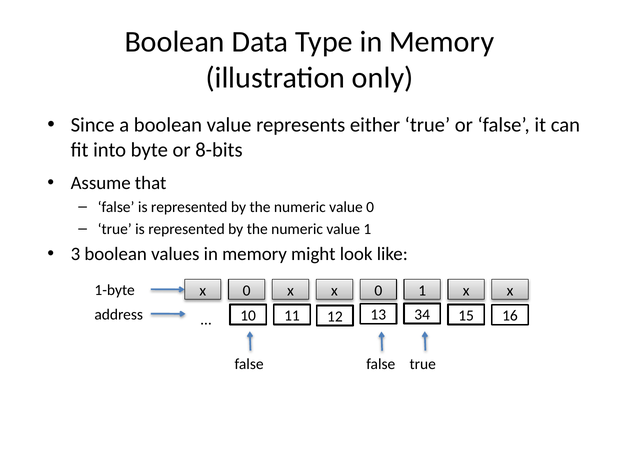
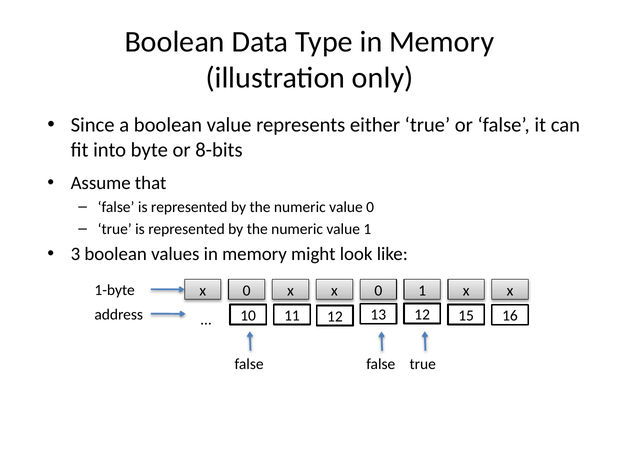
13 34: 34 -> 12 (422, 315)
